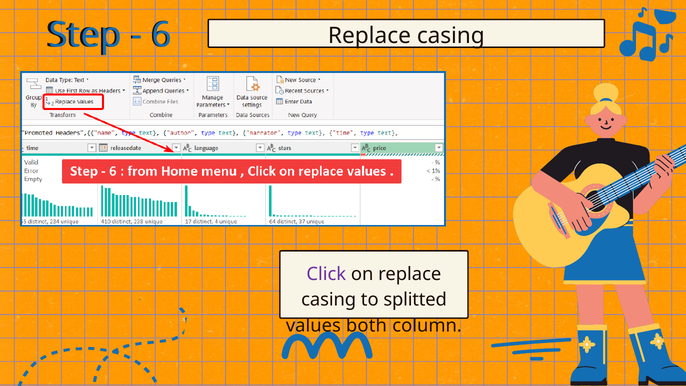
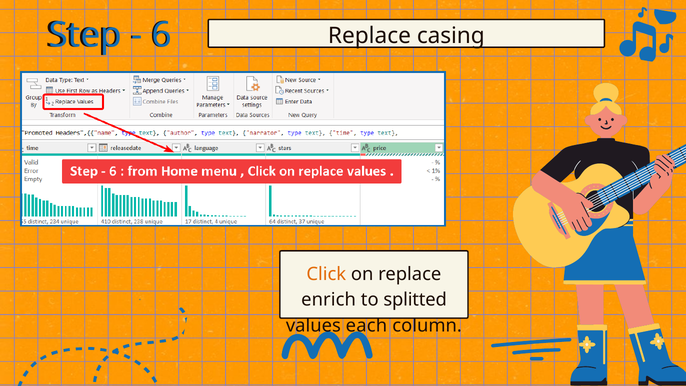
Click colour: purple -> orange (326, 274)
casing: casing -> enrich (329, 300)
both: both -> each (366, 326)
